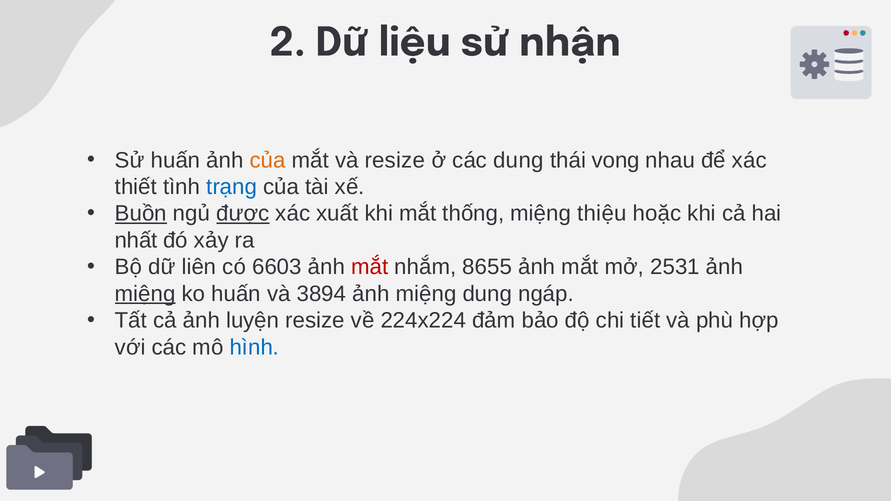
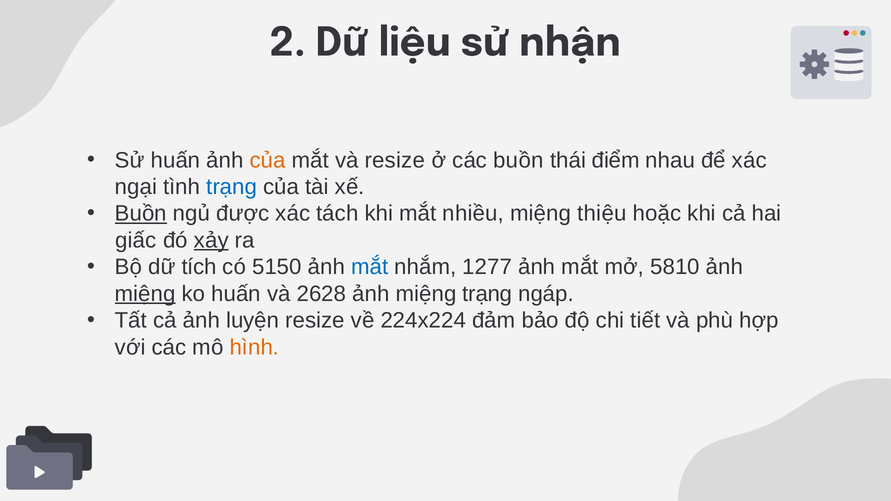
các dung: dung -> buồn (518, 160)
vong: vong -> điểm (616, 160)
thiết: thiết -> ngại (136, 187)
được underline: present -> none (243, 214)
xuất: xuất -> tách (337, 214)
thống: thống -> nhiều (473, 214)
nhất: nhất -> giấc (136, 240)
xảy underline: none -> present (211, 240)
liên: liên -> tích (199, 267)
6603: 6603 -> 5150 (277, 267)
mắt colour: red -> blue (370, 267)
8655: 8655 -> 1277 (487, 267)
2531: 2531 -> 5810 (675, 267)
3894: 3894 -> 2628 (321, 294)
miệng dung: dung -> trạng (487, 294)
hình colour: blue -> orange (254, 347)
